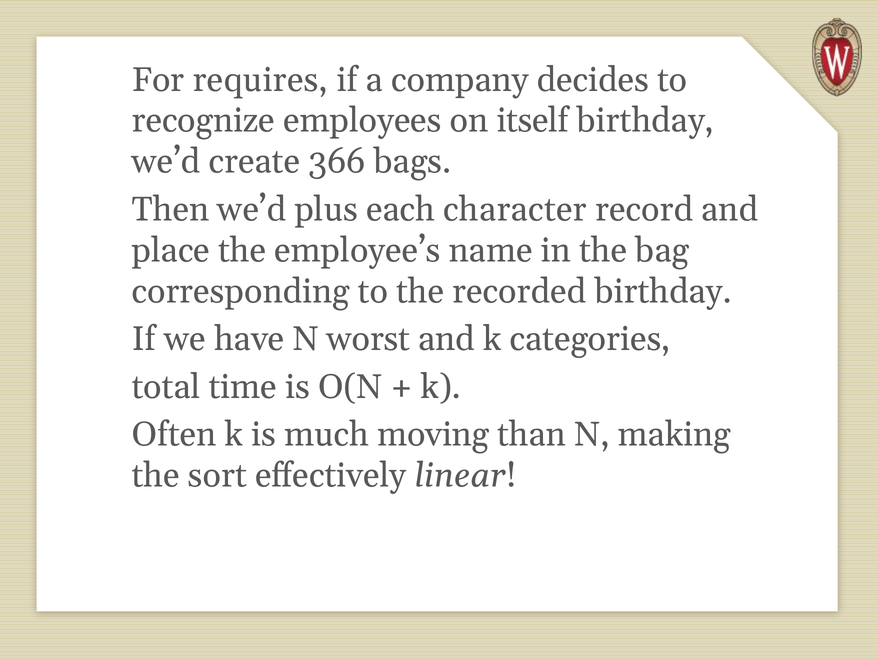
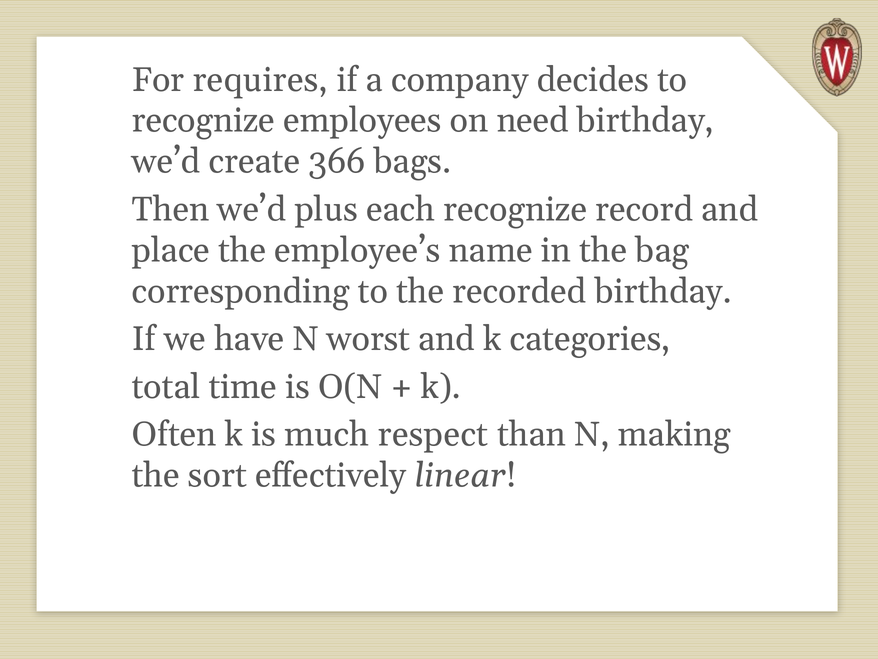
itself: itself -> need (533, 121)
each character: character -> recognize (515, 209)
moving: moving -> respect (433, 434)
